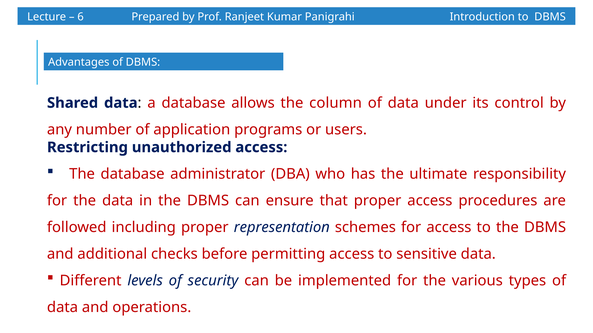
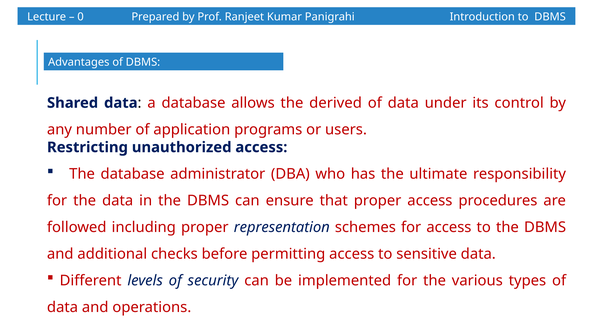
6: 6 -> 0 (81, 17)
column: column -> derived (336, 103)
